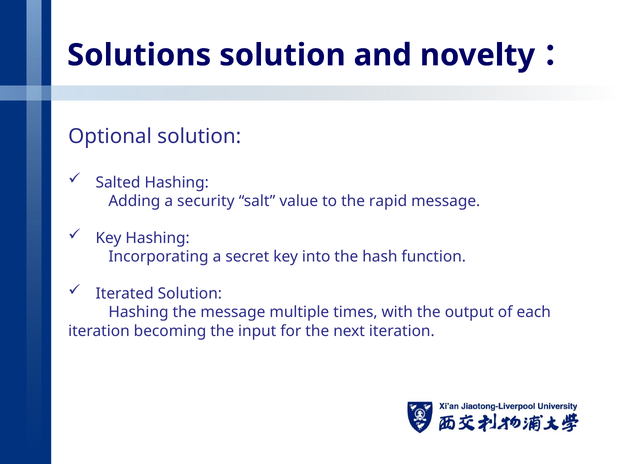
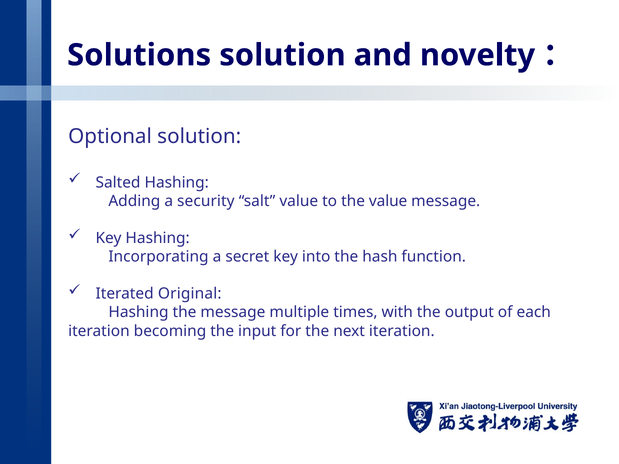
the rapid: rapid -> value (388, 201)
Iterated Solution: Solution -> Original (190, 294)
